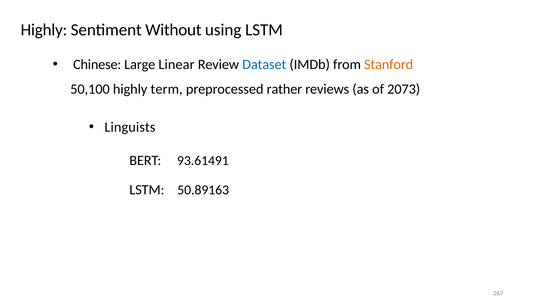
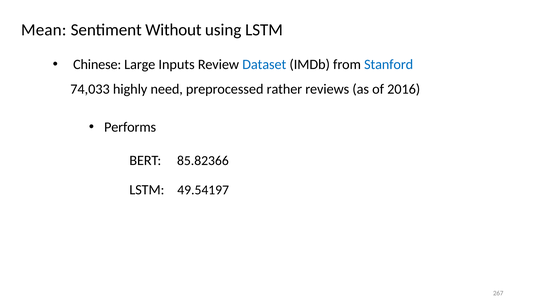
Highly: Highly -> Mean (44, 30)
Linear: Linear -> Inputs (177, 64)
Stanford colour: orange -> blue (389, 64)
50,100: 50,100 -> 74,033 (90, 89)
term: term -> need (167, 89)
2073: 2073 -> 2016 (404, 89)
Linguists: Linguists -> Performs (130, 127)
93.61491: 93.61491 -> 85.82366 (203, 161)
50.89163: 50.89163 -> 49.54197 (203, 190)
